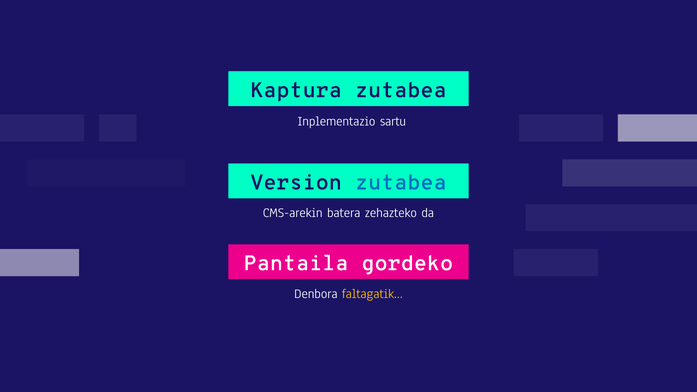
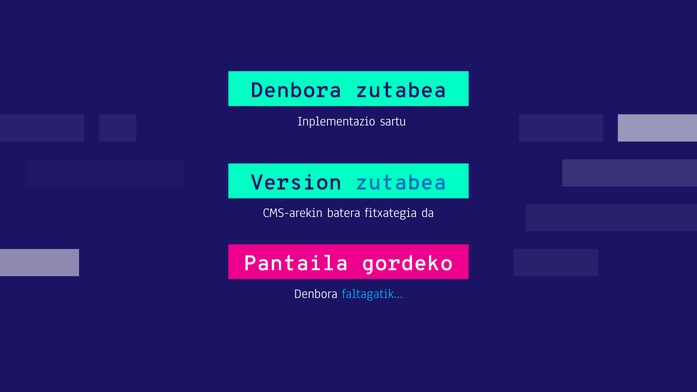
Kaptura: Kaptura -> Denbora (296, 90)
zehazteko: zehazteko -> fitxategia (391, 213)
faltagatik… colour: yellow -> light blue (372, 294)
